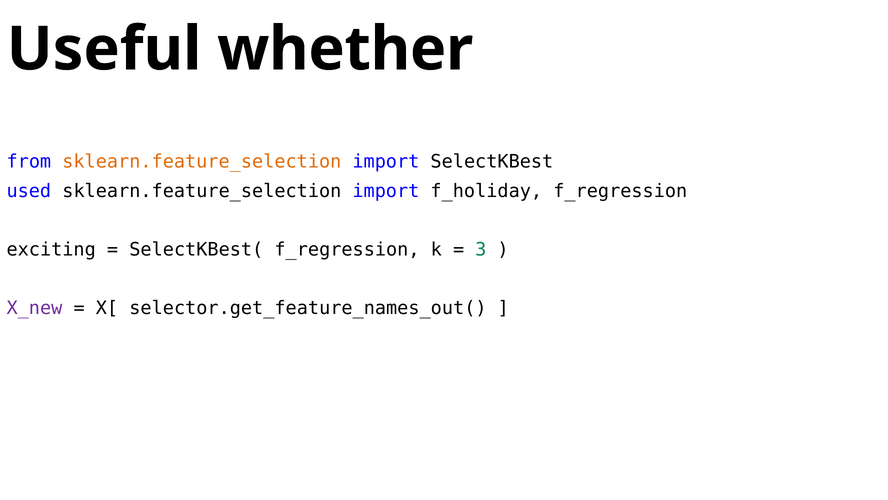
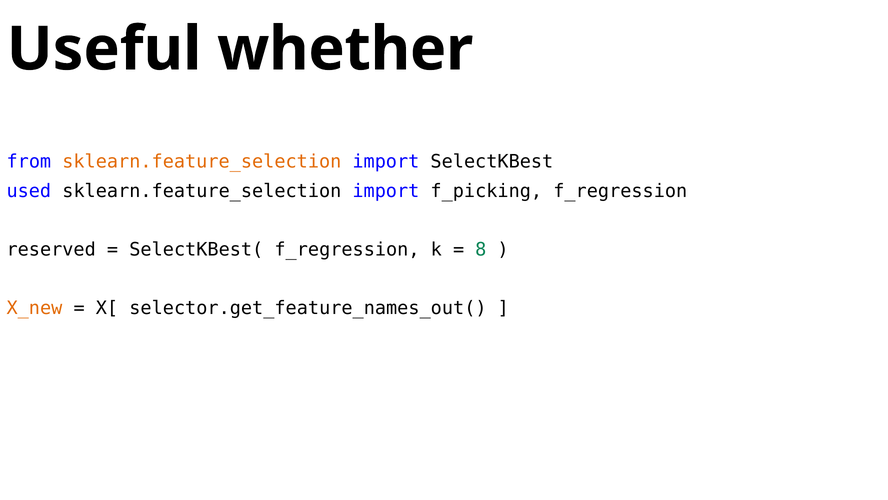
f_holiday: f_holiday -> f_picking (486, 191)
exciting: exciting -> reserved (51, 249)
3: 3 -> 8 (481, 249)
X_new colour: purple -> orange (34, 308)
